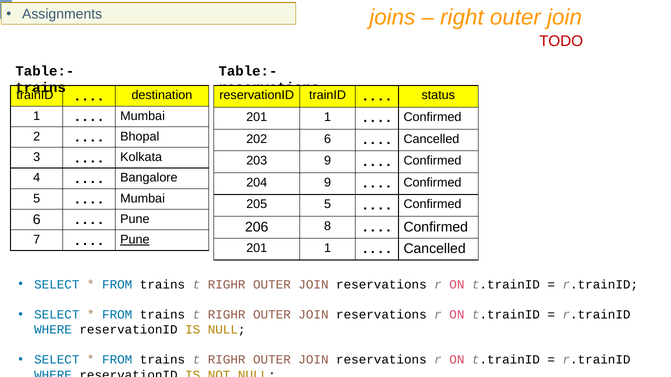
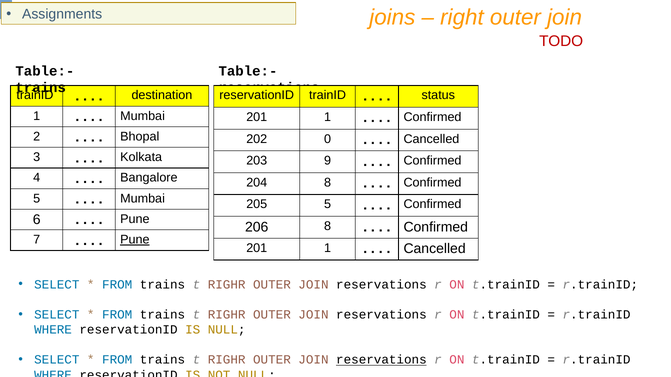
202 6: 6 -> 0 (328, 139)
204 9: 9 -> 8 (328, 183)
reservations underline: none -> present (381, 360)
